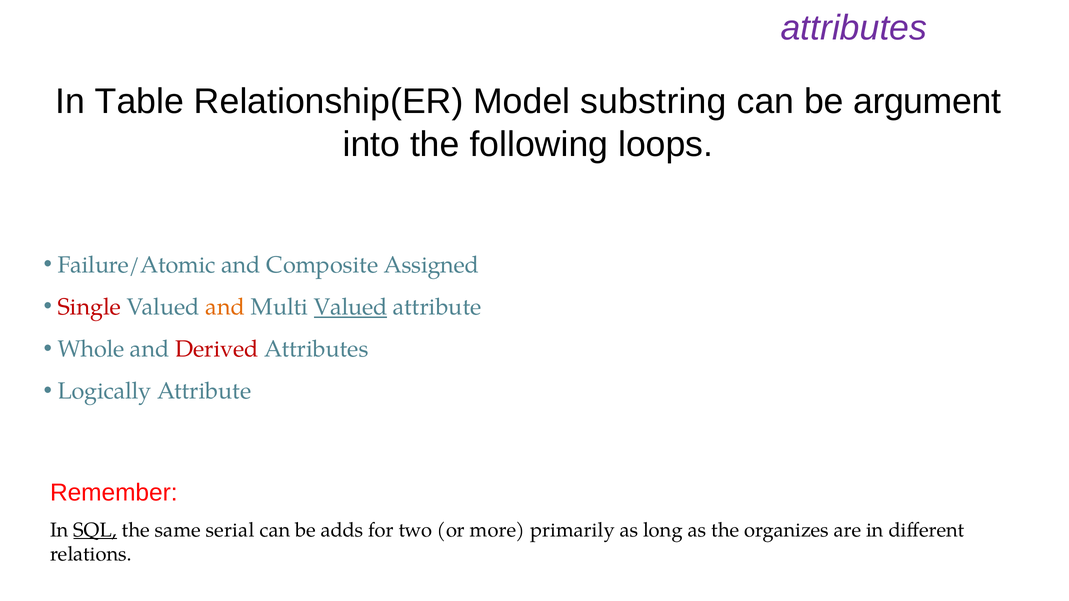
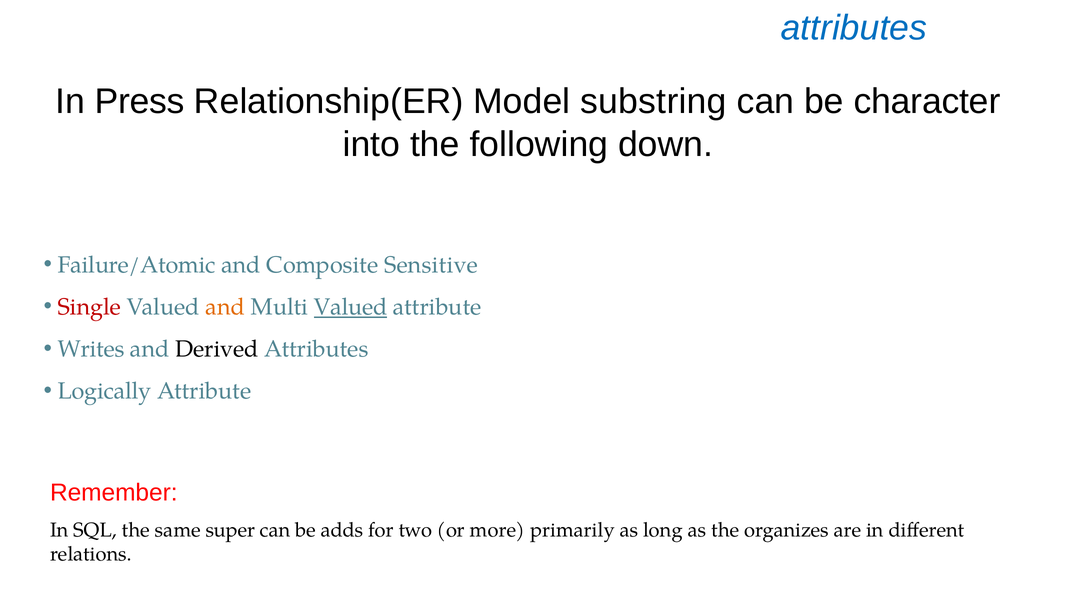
attributes colour: purple -> blue (854, 28)
Table: Table -> Press (140, 102)
argument: argument -> character (927, 102)
loops: loops -> down (666, 145)
Assigned: Assigned -> Sensitive (431, 265)
Whole: Whole -> Writes (91, 349)
Derived colour: red -> black (217, 349)
SQL underline: present -> none (95, 530)
serial: serial -> super (230, 530)
